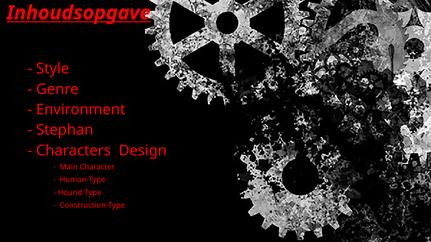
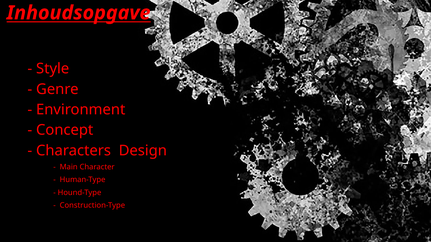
Stephan: Stephan -> Concept (65, 130)
